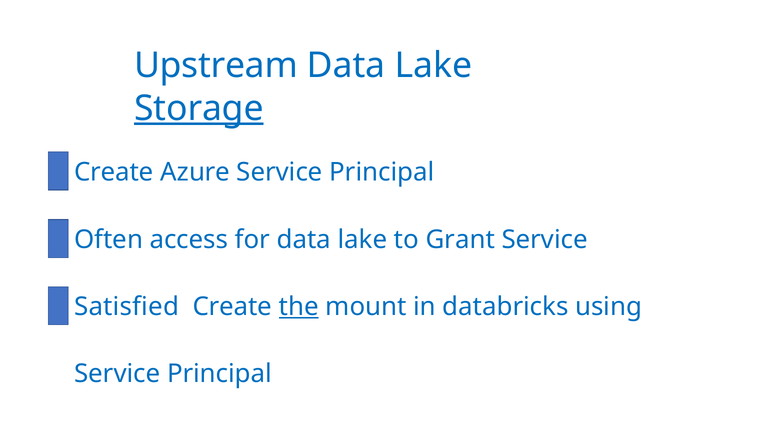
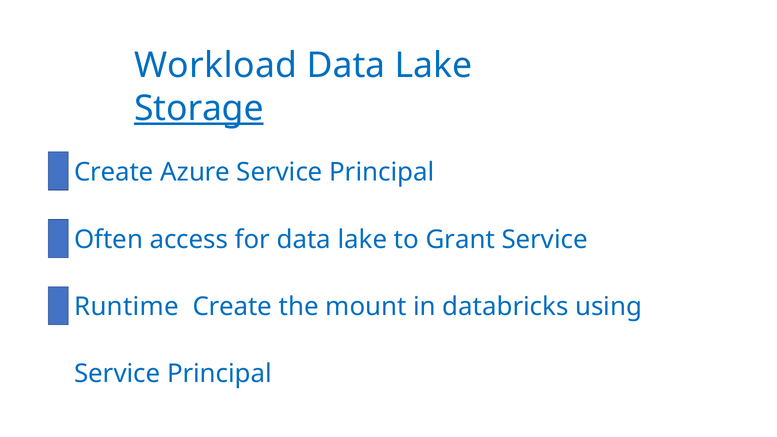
Upstream: Upstream -> Workload (216, 66)
Satisfied: Satisfied -> Runtime (127, 307)
the underline: present -> none (299, 307)
